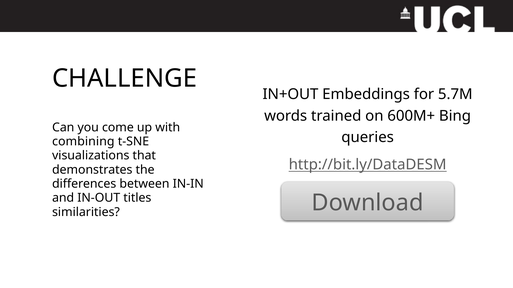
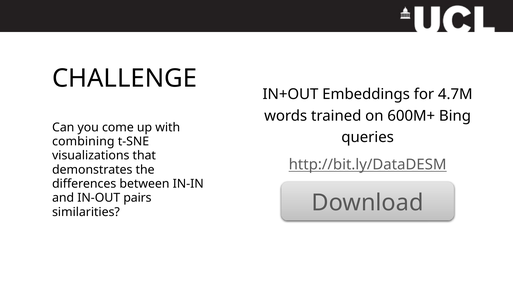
5.7M: 5.7M -> 4.7M (455, 94)
titles: titles -> pairs (137, 198)
